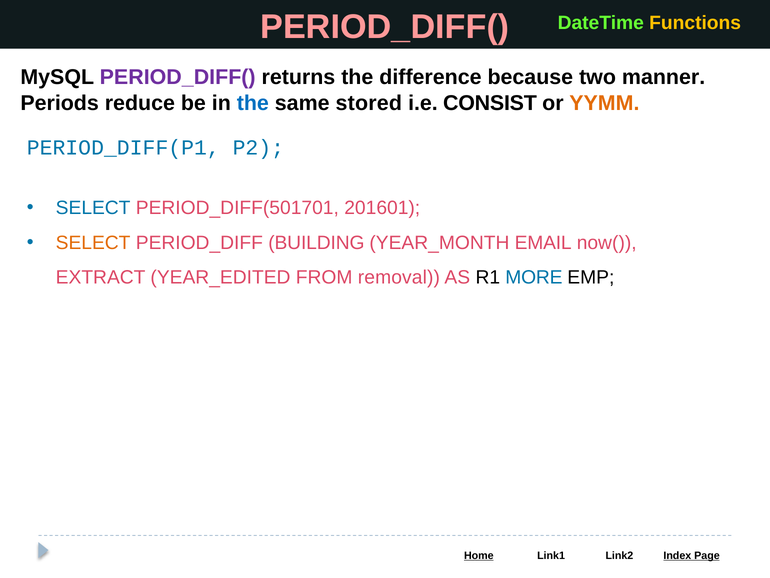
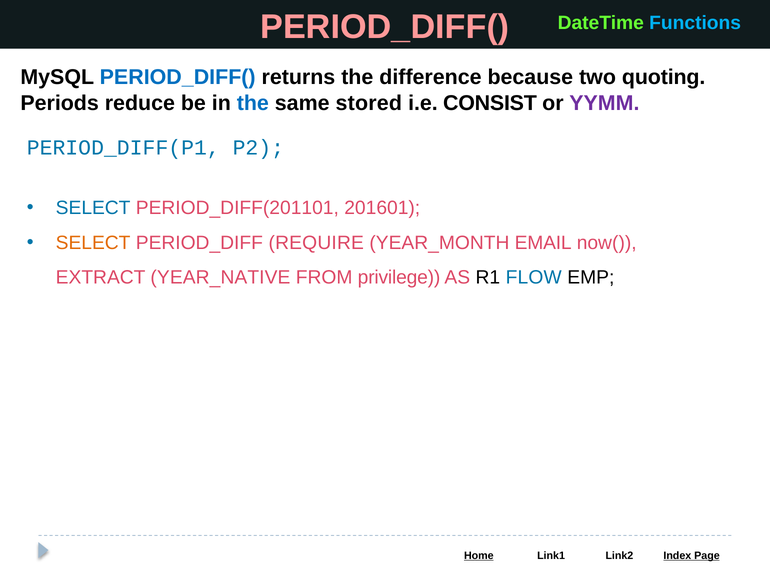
Functions colour: yellow -> light blue (695, 23)
PERIOD_DIFF( colour: purple -> blue (178, 77)
manner: manner -> quoting (664, 77)
YYMM colour: orange -> purple (604, 103)
PERIOD_DIFF(501701: PERIOD_DIFF(501701 -> PERIOD_DIFF(201101 (237, 208)
BUILDING: BUILDING -> REQUIRE (316, 243)
YEAR_EDITED: YEAR_EDITED -> YEAR_NATIVE (220, 277)
removal: removal -> privilege (399, 277)
MORE: MORE -> FLOW (534, 277)
